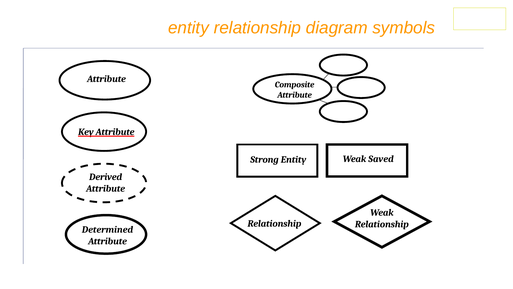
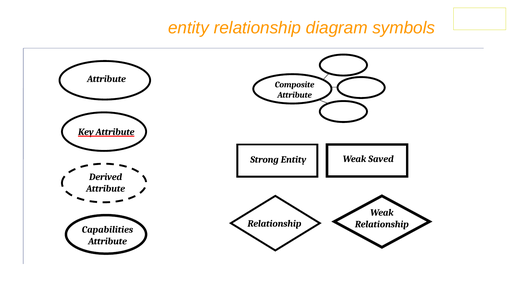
Determined: Determined -> Capabilities (107, 229)
